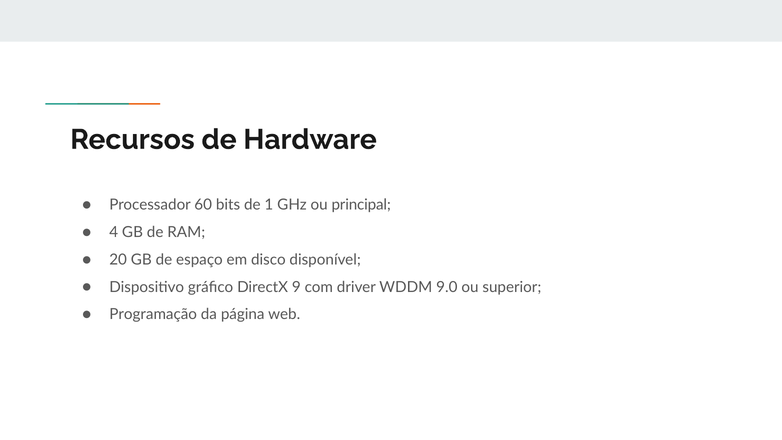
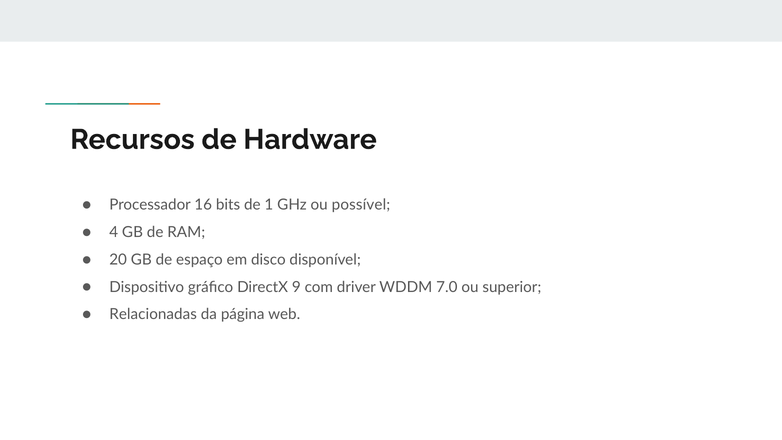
60: 60 -> 16 (203, 205)
principal: principal -> possível (361, 205)
9.0: 9.0 -> 7.0 (447, 287)
Programação: Programação -> Relacionadas (153, 314)
